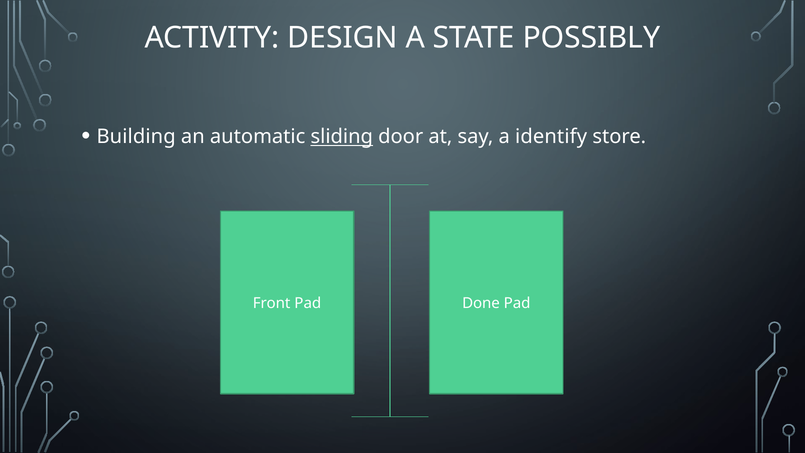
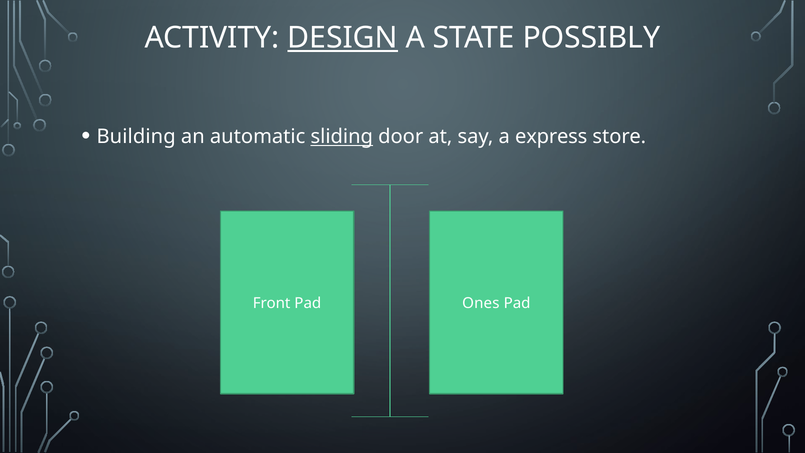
DESIGN underline: none -> present (343, 38)
identify: identify -> express (551, 137)
Done: Done -> Ones (481, 303)
